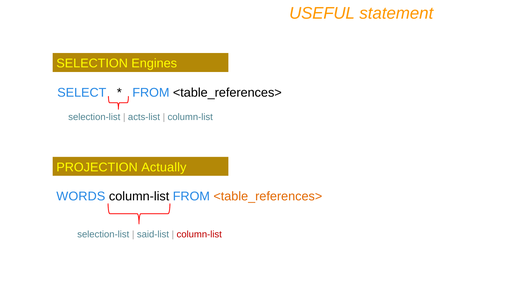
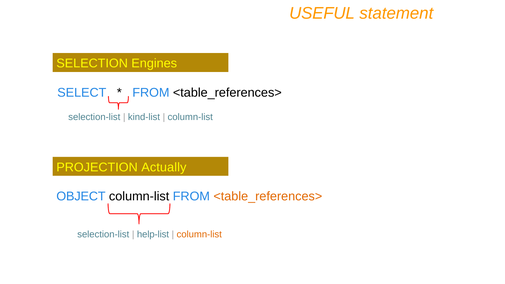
acts-list: acts-list -> kind-list (144, 117)
WORDS: WORDS -> OBJECT (81, 196)
said-list: said-list -> help-list (153, 234)
column-list colour: red -> orange (199, 234)
